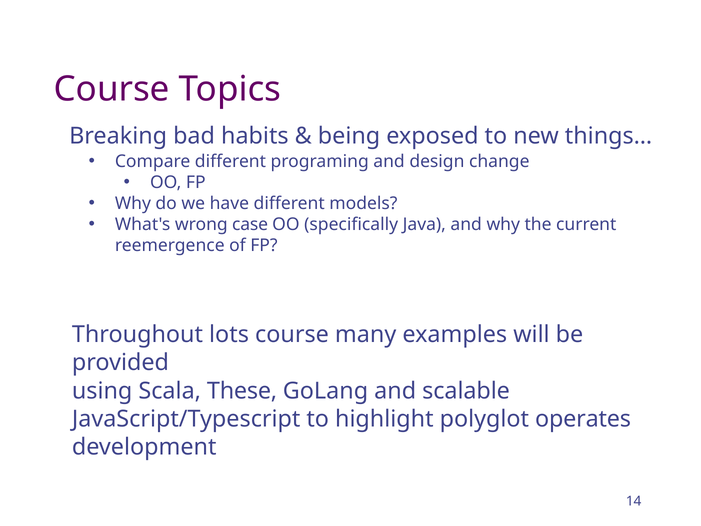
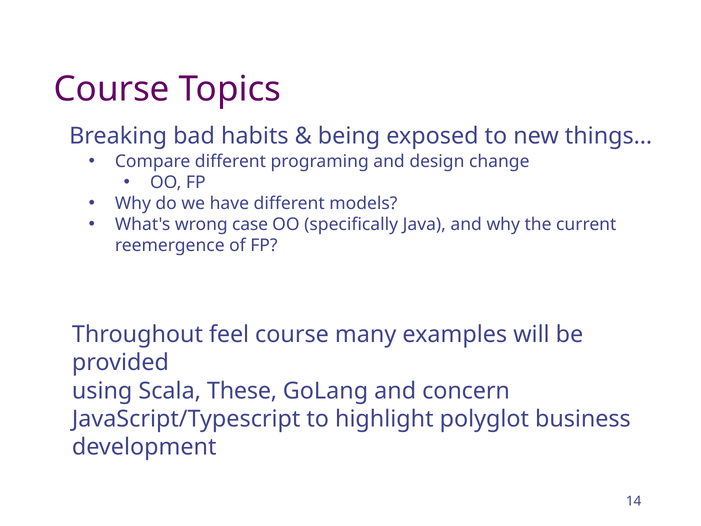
lots: lots -> feel (229, 335)
scalable: scalable -> concern (466, 391)
operates: operates -> business (583, 419)
